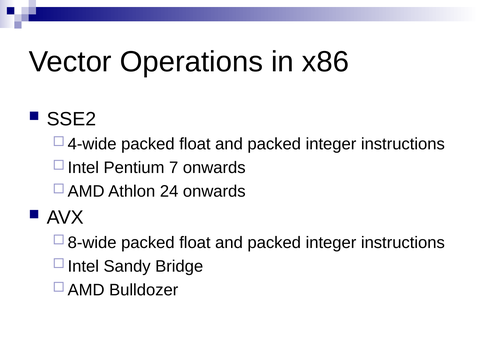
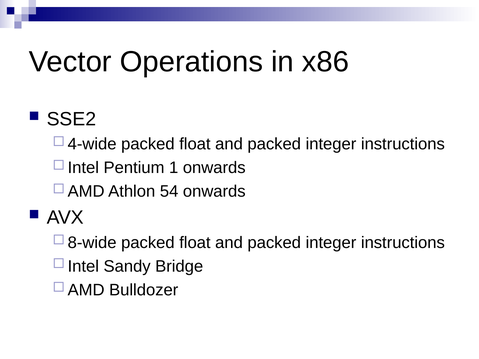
7: 7 -> 1 (174, 168)
24: 24 -> 54 (169, 192)
